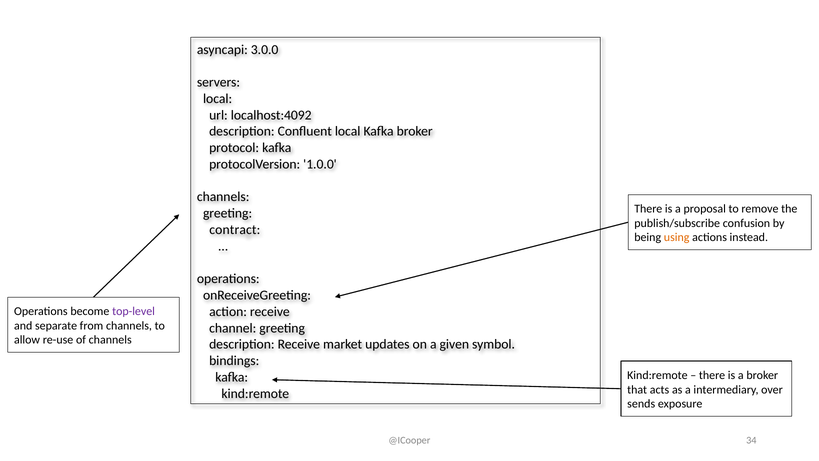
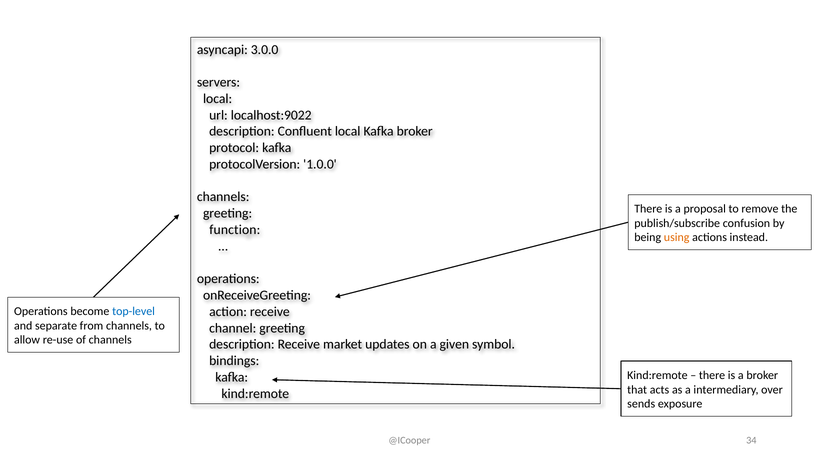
localhost:4092: localhost:4092 -> localhost:9022 (271, 115)
contract: contract -> function (235, 230)
top-level colour: purple -> blue (134, 311)
